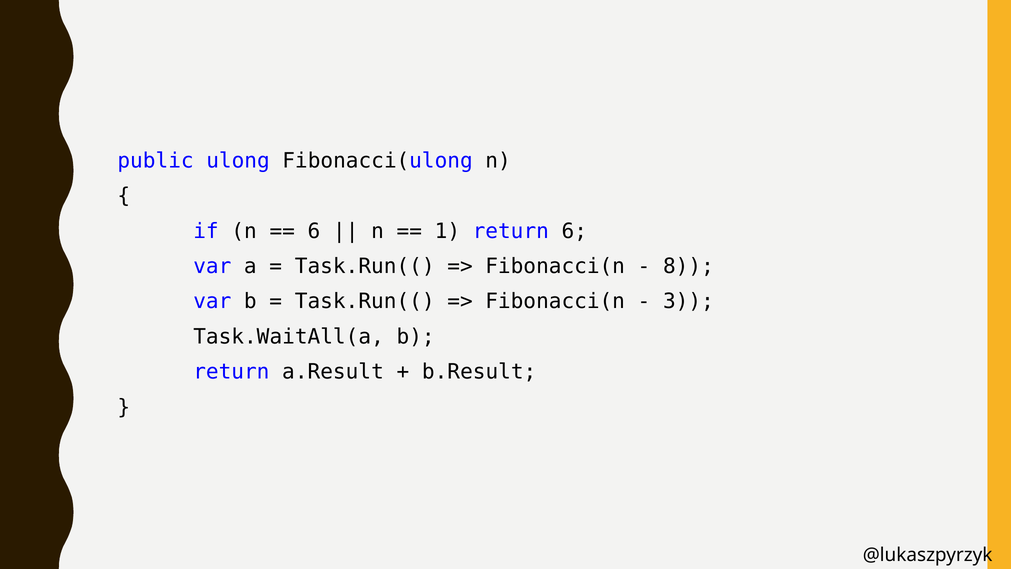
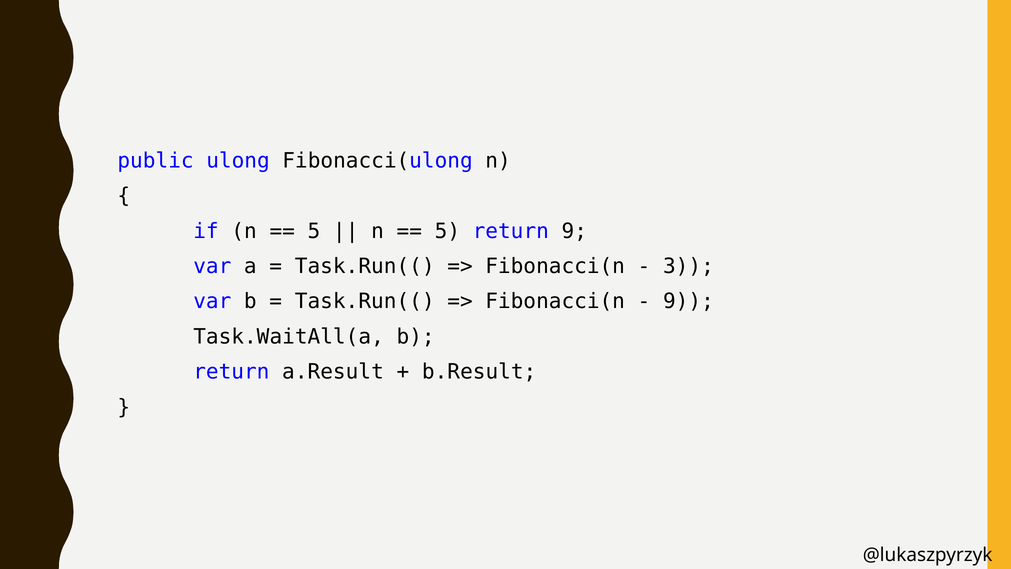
6: 6 -> 5 (314, 231)
1: 1 -> 5 (447, 231)
return 6: 6 -> 9 (574, 231)
8: 8 -> 3 (688, 266)
3: 3 -> 9 (688, 301)
